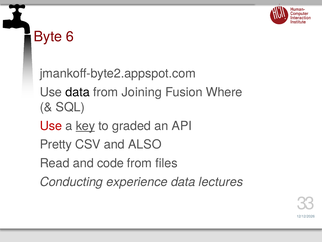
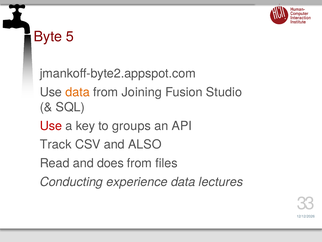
6: 6 -> 5 (70, 37)
data colour: black -> orange (78, 92)
Where: Where -> Studio (224, 92)
key underline: present -> none (85, 126)
graded: graded -> groups (131, 126)
Pretty: Pretty -> Track (56, 144)
code: code -> does (110, 163)
